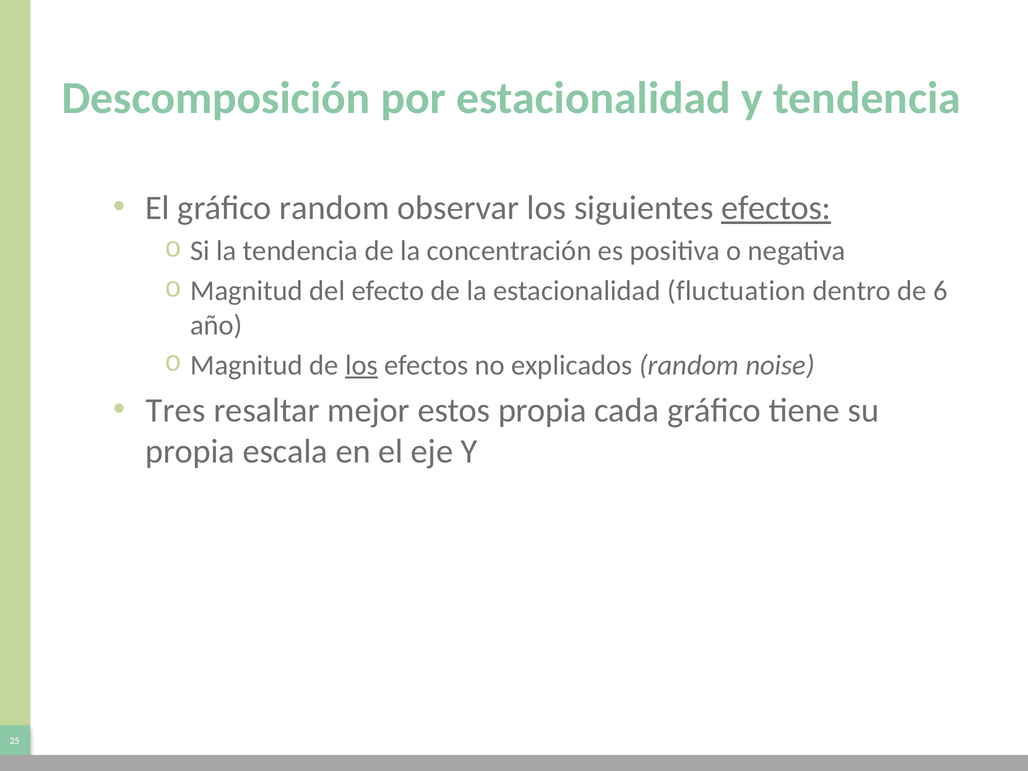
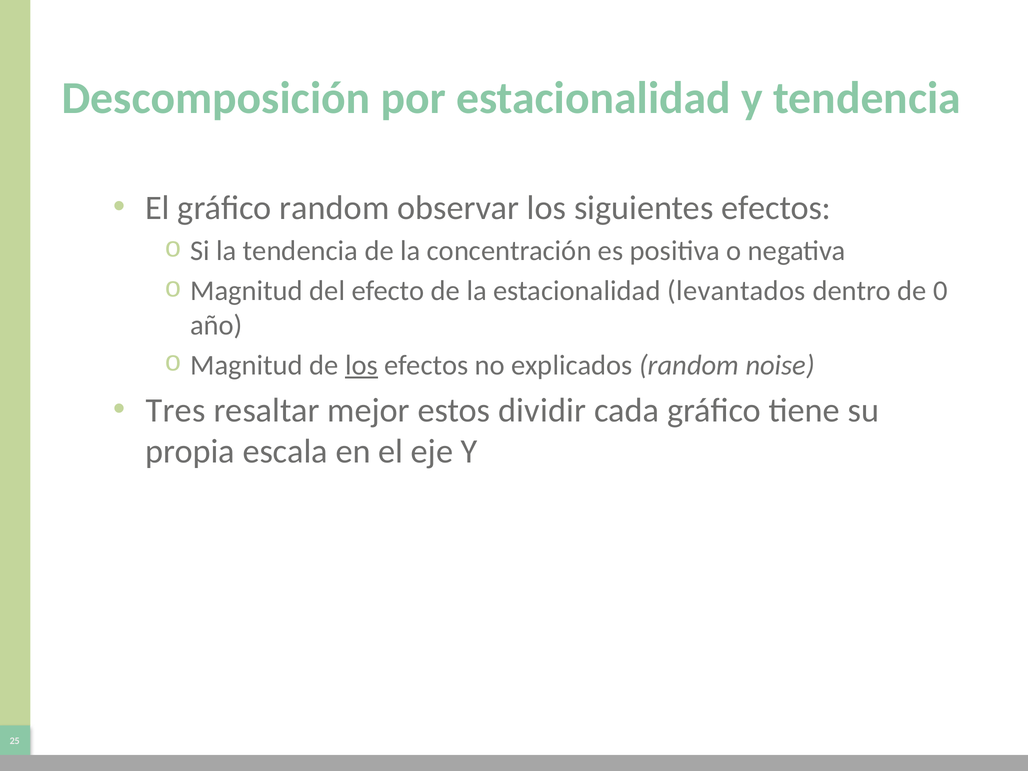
efectos underline: present -> none (776, 208)
fluctuation: fluctuation -> levantados (736, 291)
6: 6 -> 0 (940, 291)
estos propia: propia -> dividir (542, 410)
